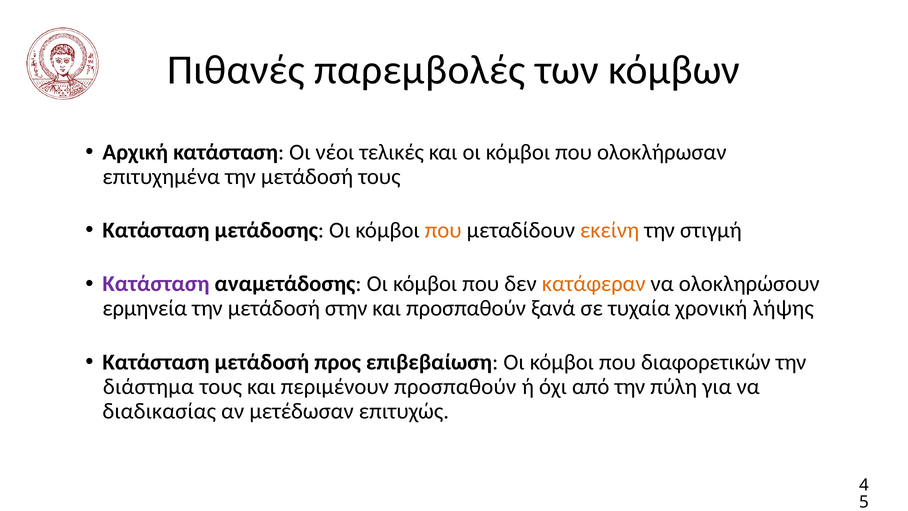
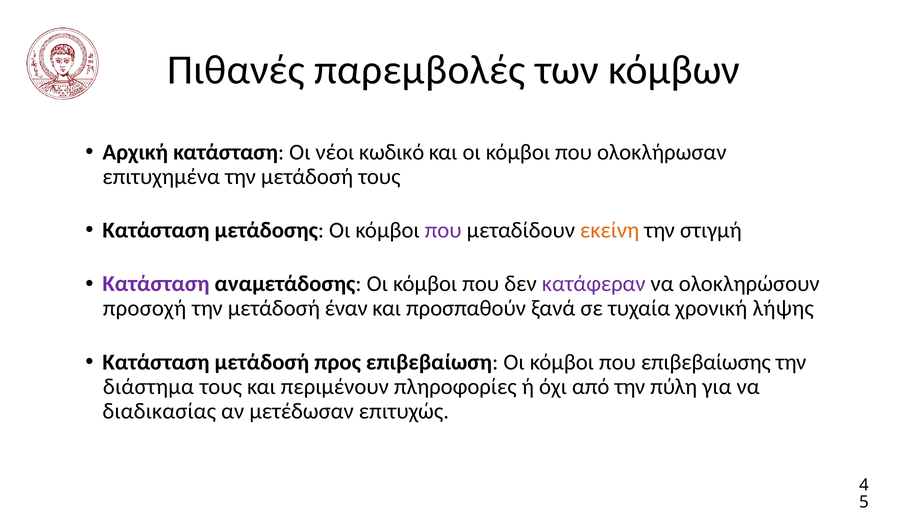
τελικές: τελικές -> κωδικό (392, 152)
που colour: orange -> purple (443, 230)
κατάφεραν colour: orange -> purple (594, 284)
ερμηνεία: ερμηνεία -> προσοχή (145, 308)
στην: στην -> έναν (346, 308)
διαφορετικών: διαφορετικών -> επιβεβαίωσης (706, 362)
περιμένουν προσπαθούν: προσπαθούν -> πληροφορίες (455, 386)
